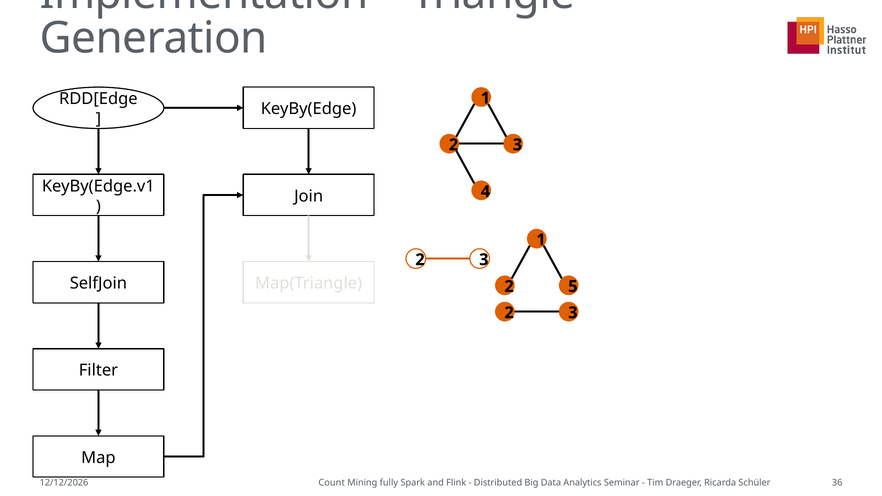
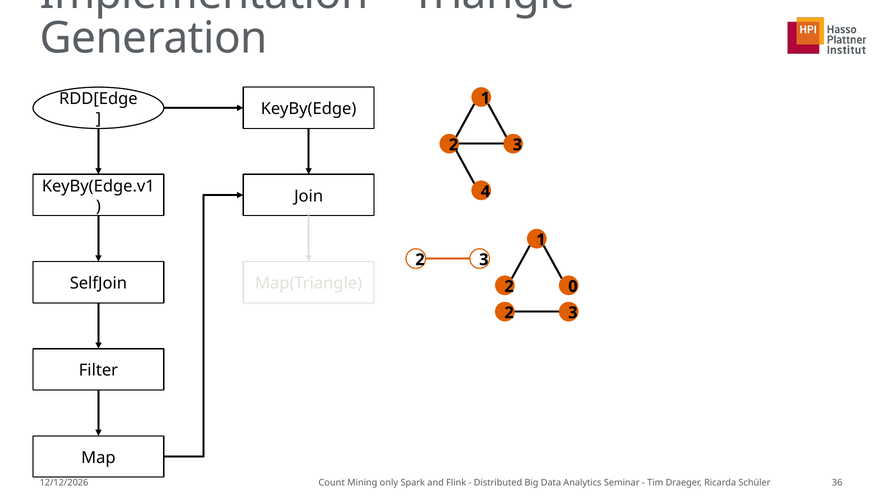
5: 5 -> 0 (573, 287)
fully: fully -> only (389, 483)
